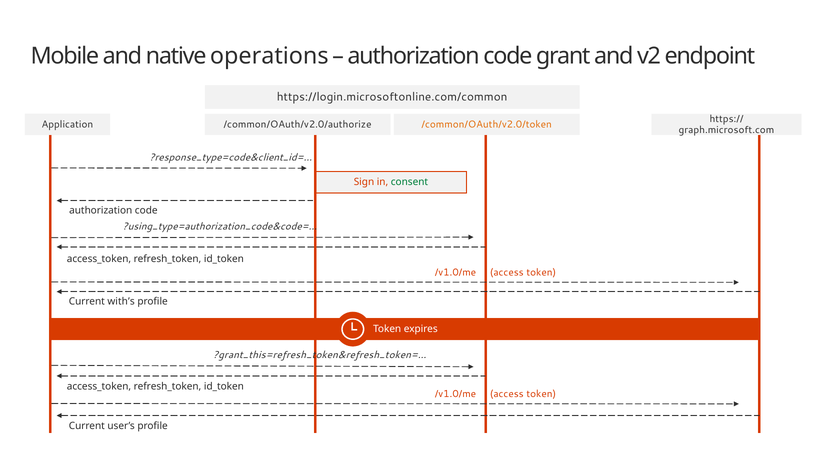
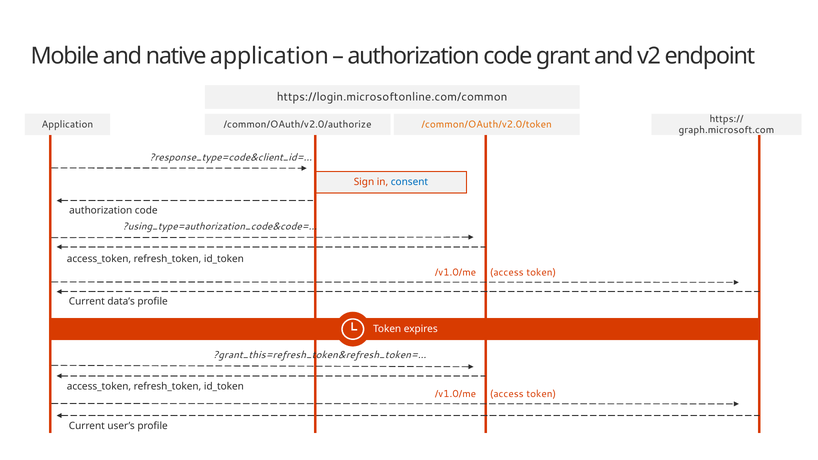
native operations: operations -> application (269, 56)
consent colour: green -> blue (409, 182)
with’s: with’s -> data’s (121, 301)
